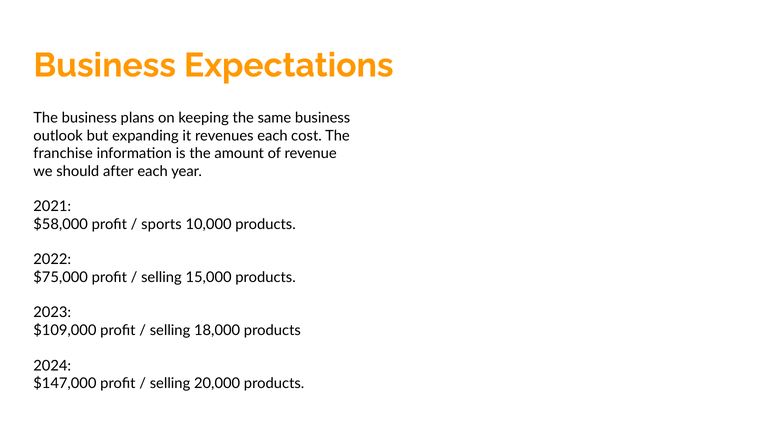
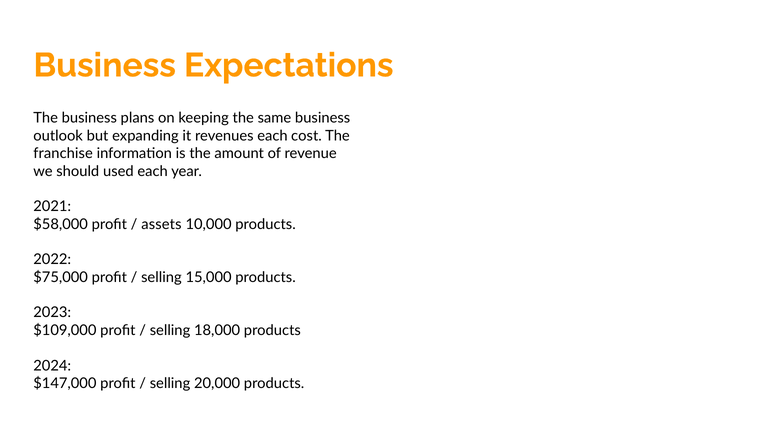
after: after -> used (118, 171)
sports: sports -> assets (161, 224)
